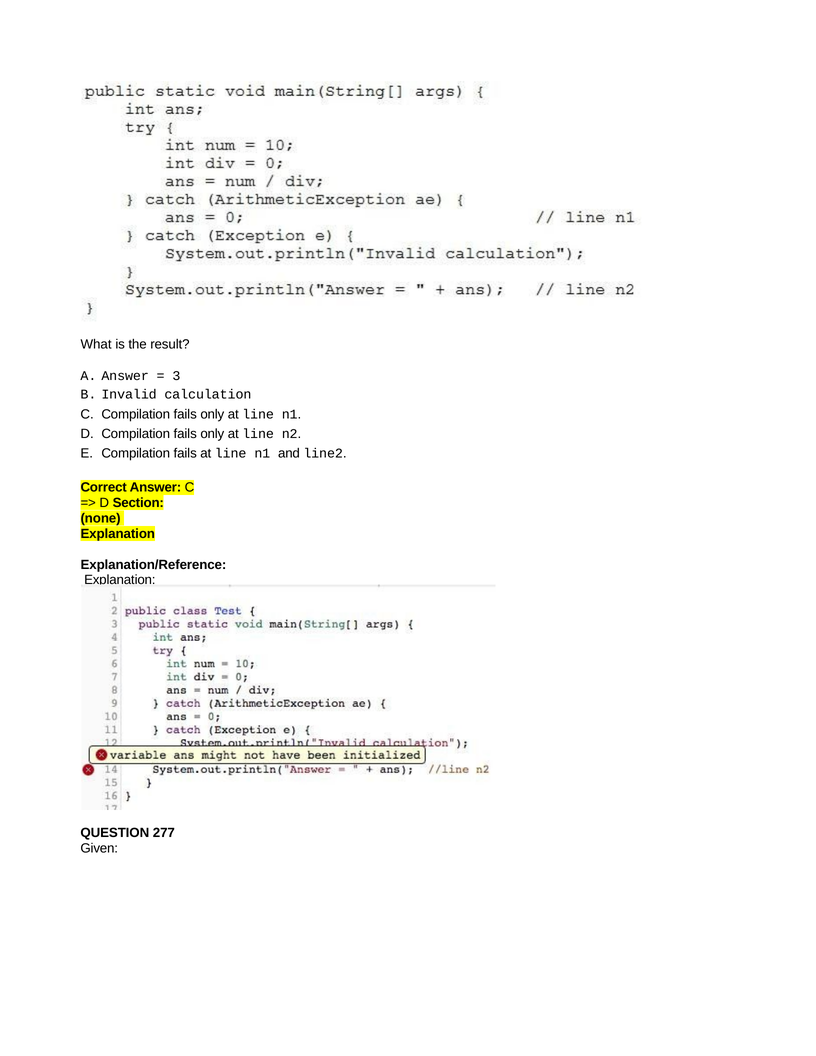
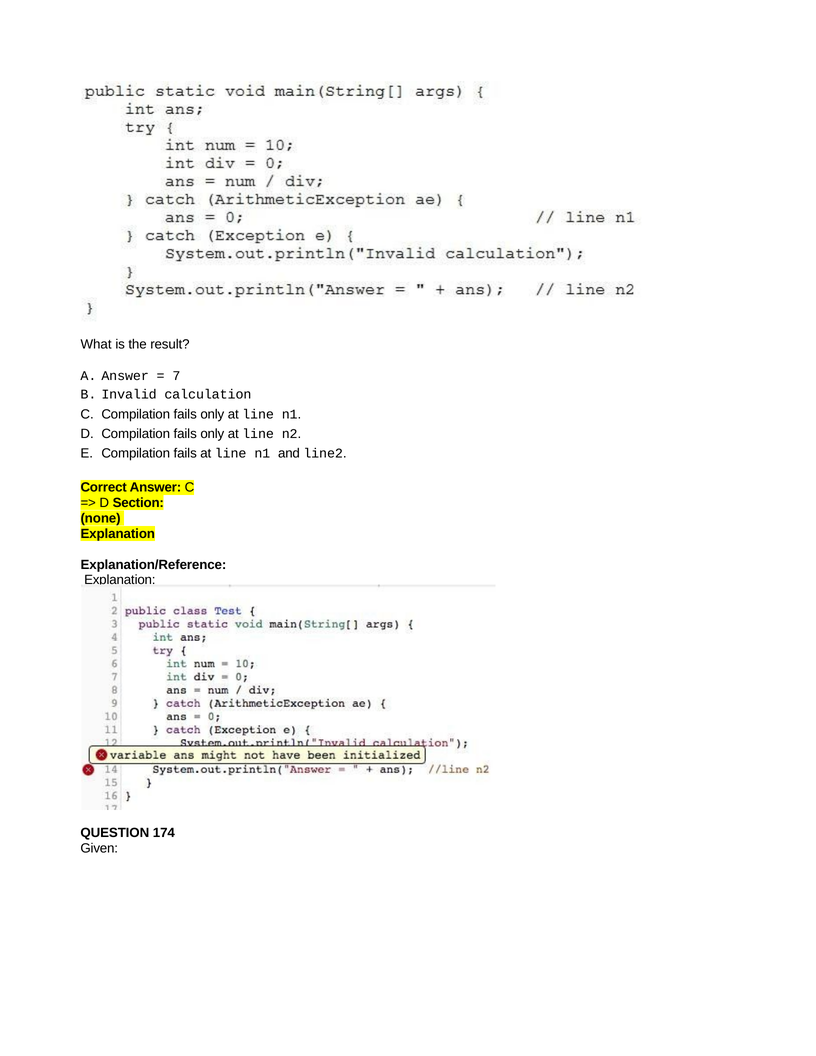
3: 3 -> 7 (176, 376)
277: 277 -> 174 (164, 833)
